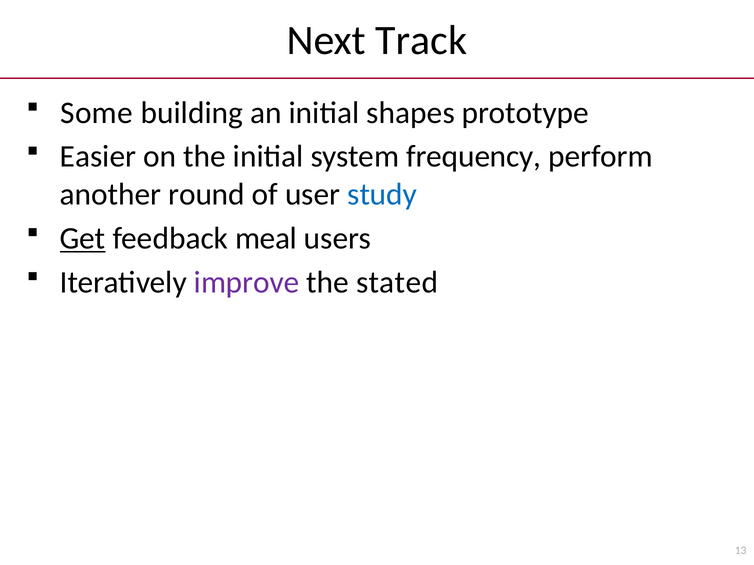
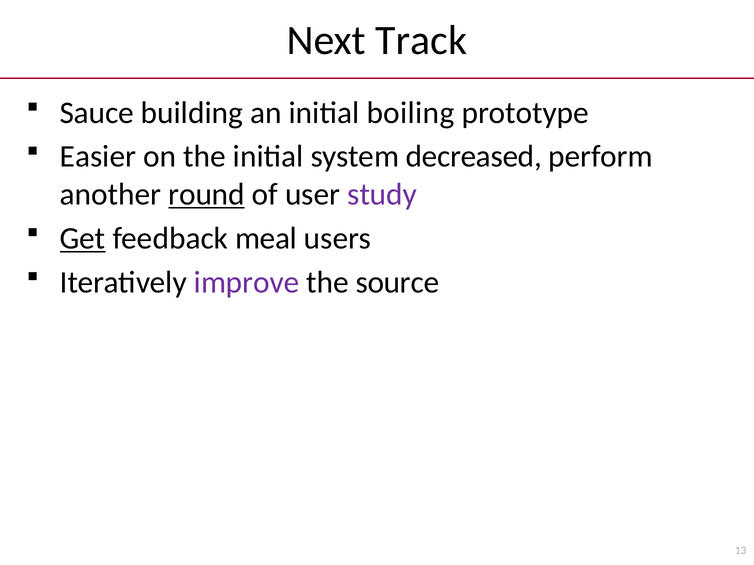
Some: Some -> Sauce (97, 113)
shapes: shapes -> boiling (410, 113)
frequency: frequency -> decreased (474, 157)
round underline: none -> present (207, 194)
study colour: blue -> purple (382, 194)
stated: stated -> source (397, 282)
